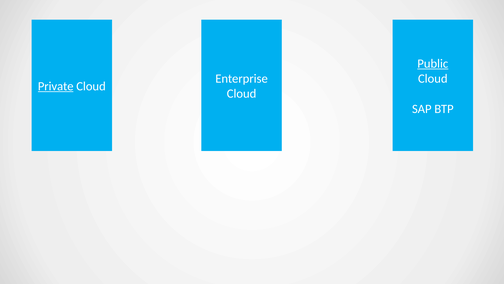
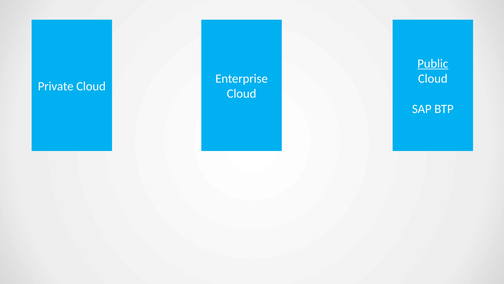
Private underline: present -> none (56, 86)
